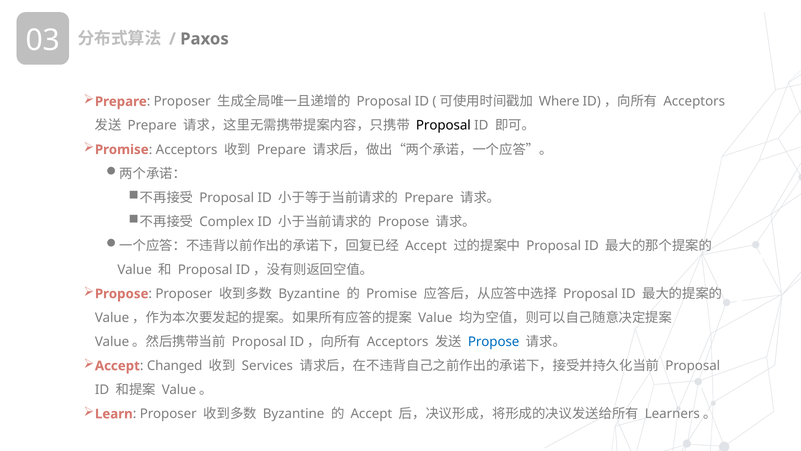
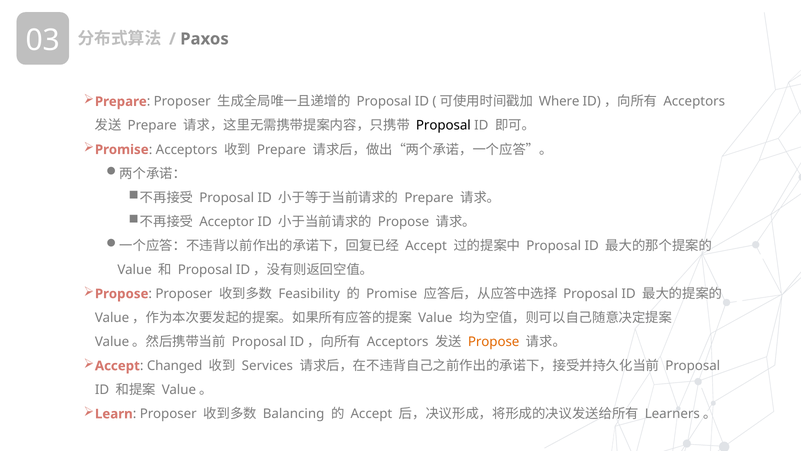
Complex: Complex -> Acceptor (227, 221)
Byzantine: Byzantine -> Feasibility (309, 294)
Propose colour: blue -> orange (494, 342)
Byzantine: Byzantine -> Balancing (294, 414)
